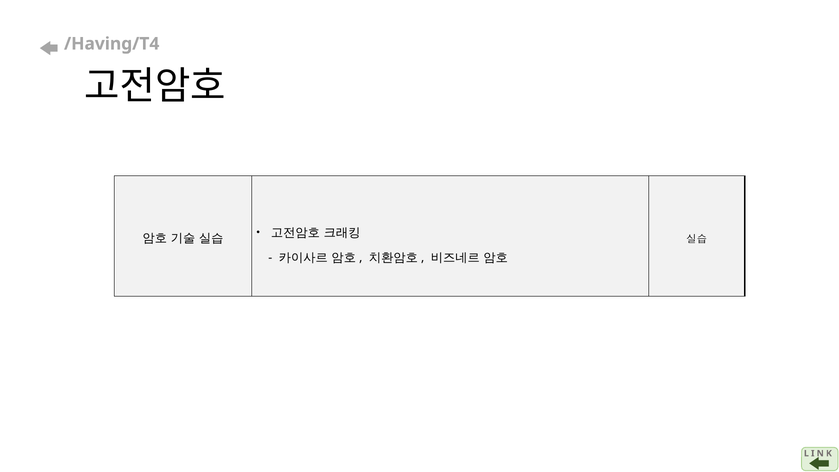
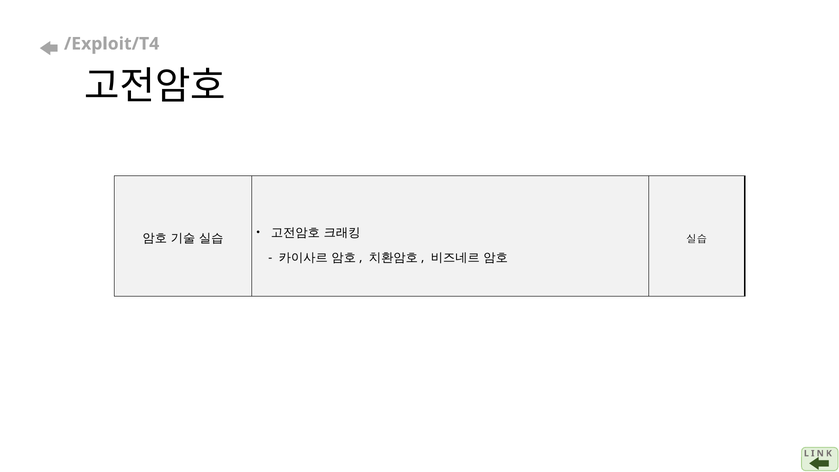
/Having/T4: /Having/T4 -> /Exploit/T4 (112, 44)
